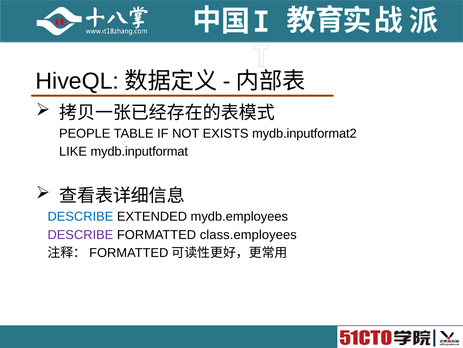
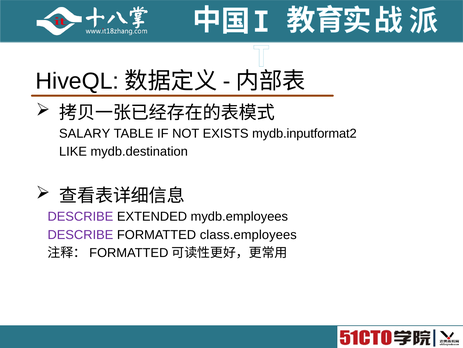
PEOPLE: PEOPLE -> SALARY (85, 133)
mydb.inputformat: mydb.inputformat -> mydb.destination (139, 151)
DESCRIBE colour: blue -> purple (80, 216)
